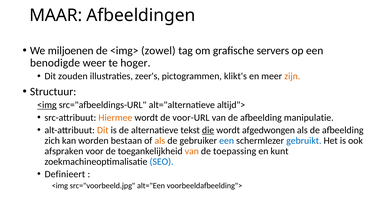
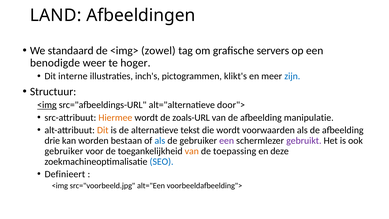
MAAR: MAAR -> LAND (56, 15)
miljoenen: miljoenen -> standaard (71, 50)
zouden: zouden -> interne (73, 76)
zeer's: zeer's -> inch's (147, 76)
zijn colour: orange -> blue (292, 76)
altijd">: altijd"> -> door"> (231, 105)
voor-URL: voor-URL -> zoals-URL (191, 117)
die underline: present -> none (208, 130)
afgedwongen: afgedwongen -> voorwaarden (268, 130)
zich: zich -> drie (52, 140)
als colour: orange -> blue (160, 140)
een colour: blue -> purple (227, 140)
gebruikt colour: blue -> purple (304, 140)
afspraken: afspraken -> gebruiker (64, 151)
kunt: kunt -> deze (280, 151)
